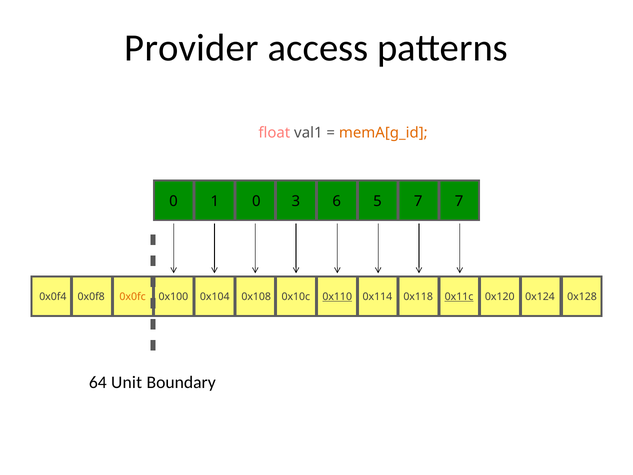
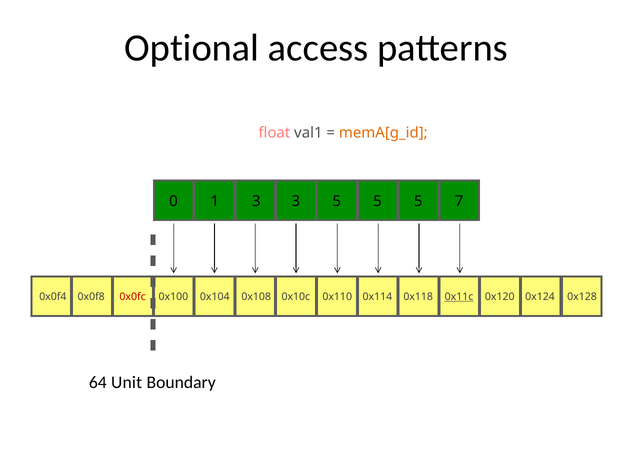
Provider: Provider -> Optional (192, 48)
1 0: 0 -> 3 (256, 201)
3 6: 6 -> 5 (337, 201)
7: 7 -> 5 (418, 201)
0x0fc colour: orange -> red (133, 296)
0x110 underline: present -> none (337, 296)
